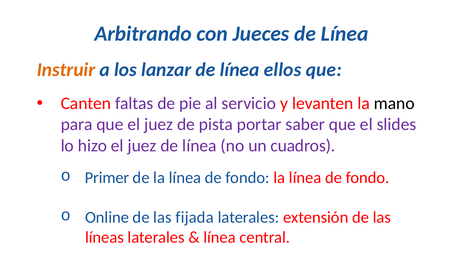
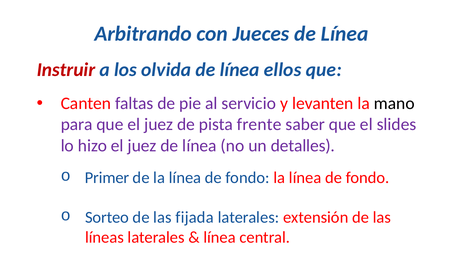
Instruir colour: orange -> red (66, 70)
lanzar: lanzar -> olvida (166, 70)
portar: portar -> frente (259, 125)
cuadros: cuadros -> detalles (303, 146)
Online: Online -> Sorteo (107, 218)
